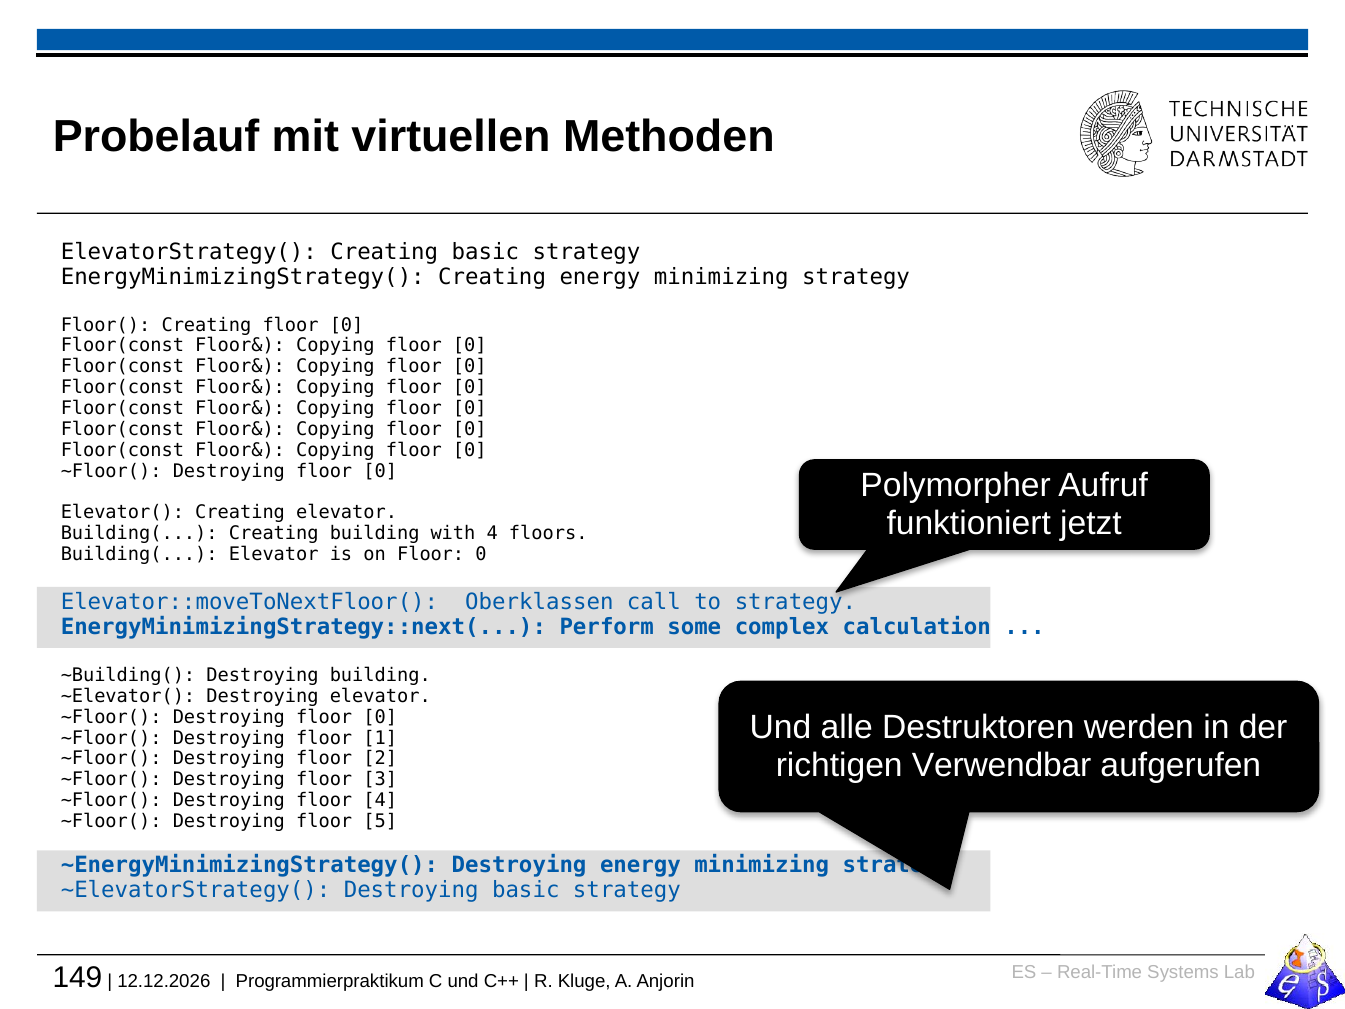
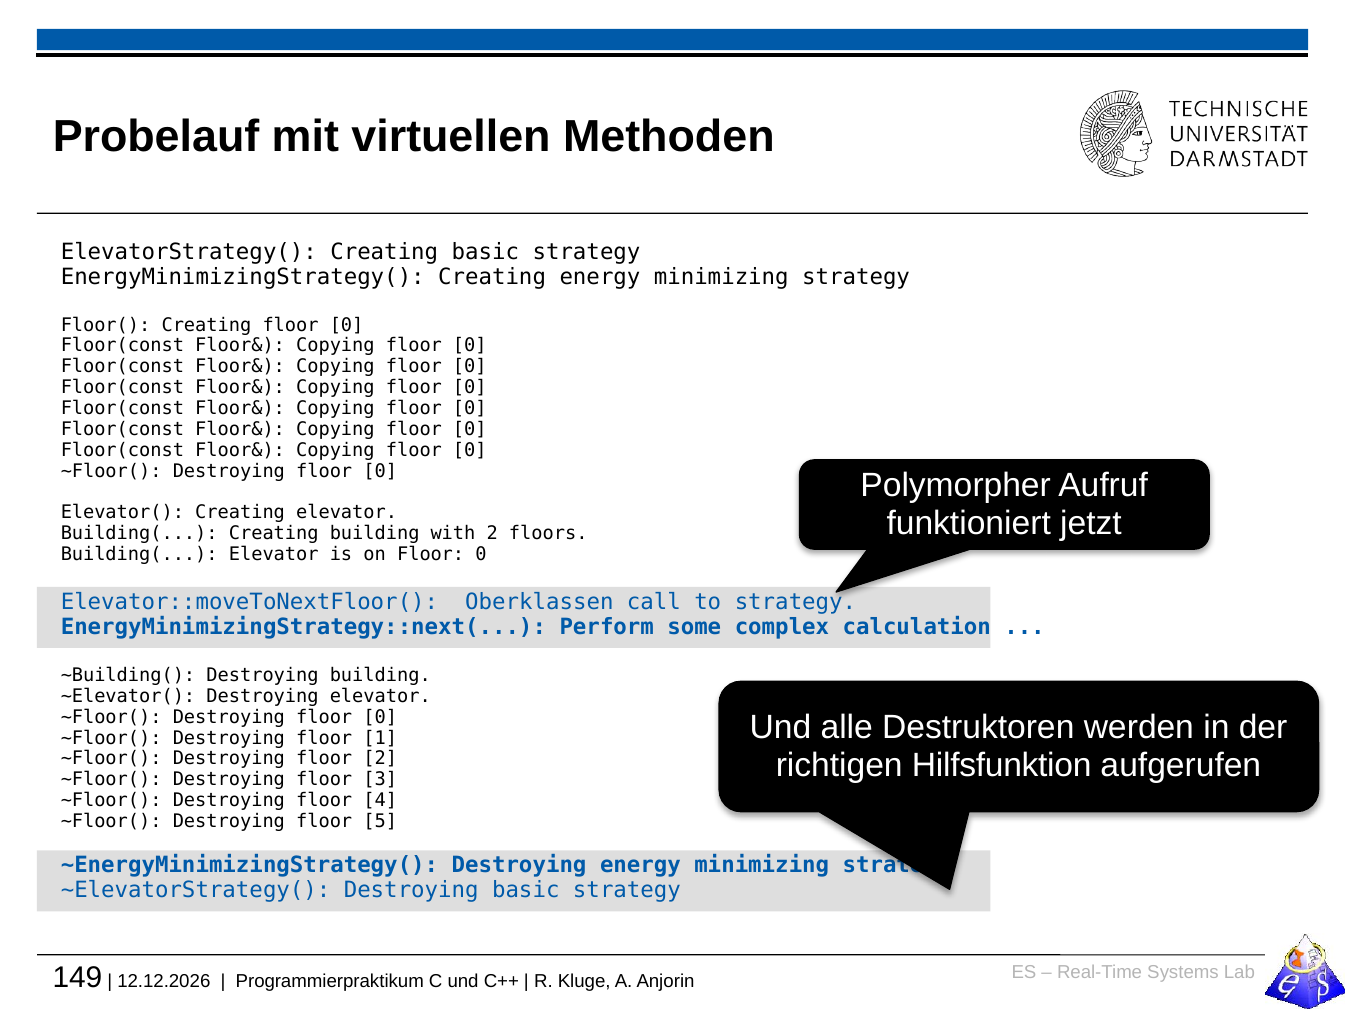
with 4: 4 -> 2 (492, 533)
Verwendbar: Verwendbar -> Hilfsfunktion (1002, 765)
